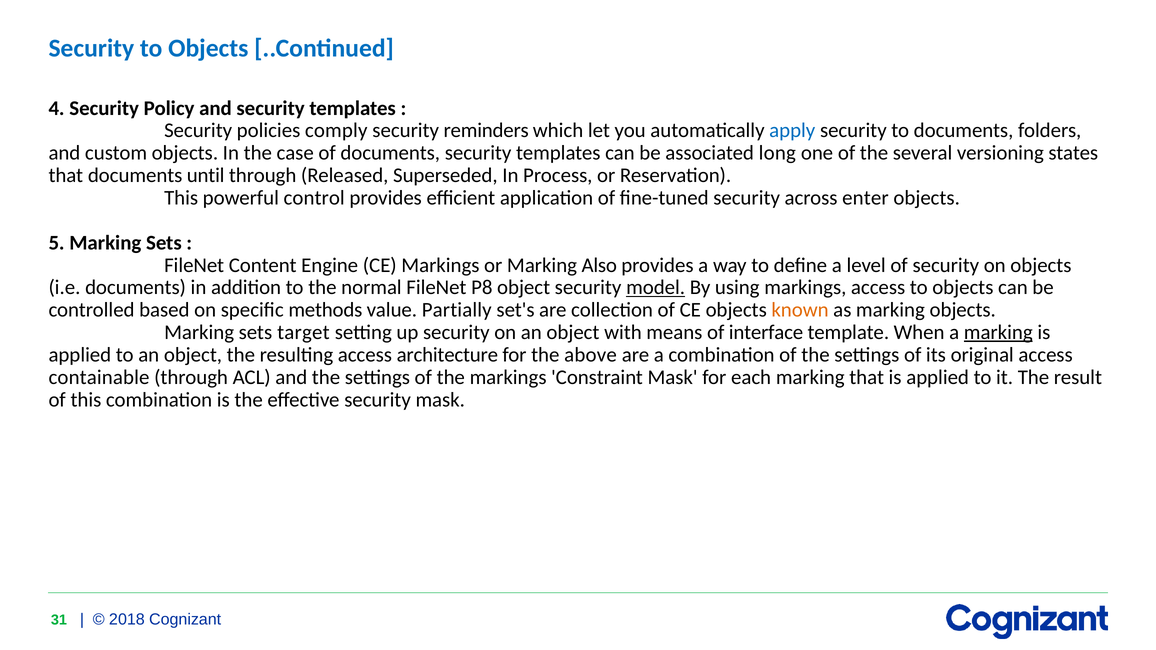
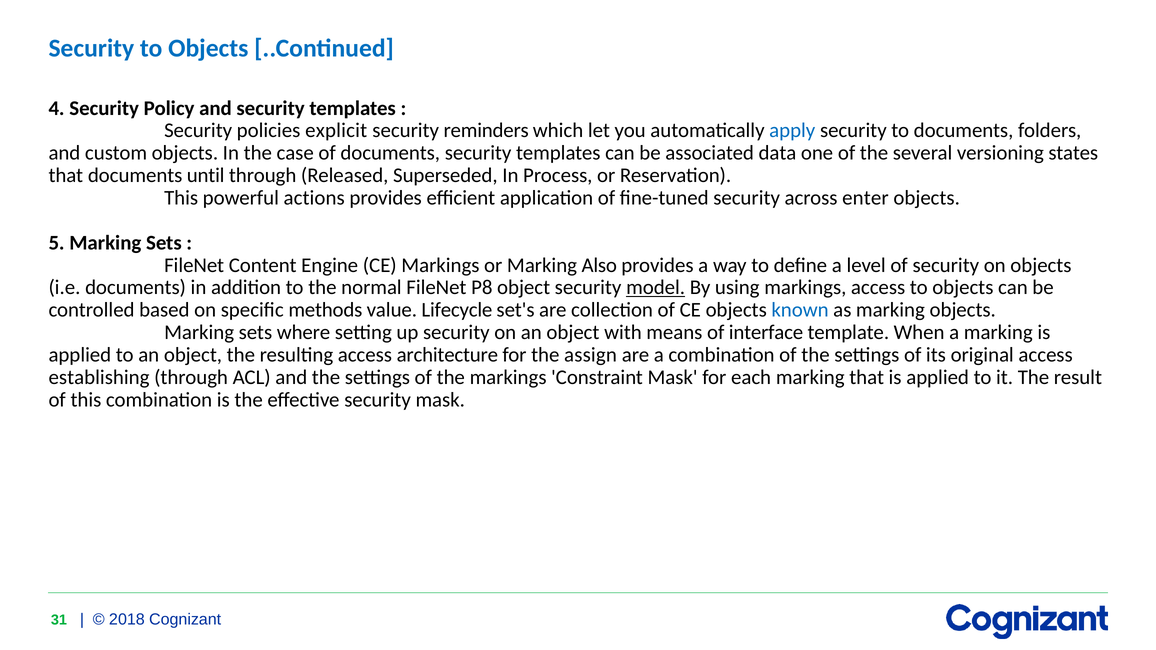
comply: comply -> explicit (336, 131)
long: long -> data (777, 153)
control: control -> actions (314, 198)
Partially: Partially -> Lifecycle (457, 310)
known colour: orange -> blue (800, 310)
target: target -> where (304, 333)
marking underline: present -> none (998, 333)
above: above -> assign (590, 355)
containable: containable -> establishing (99, 377)
